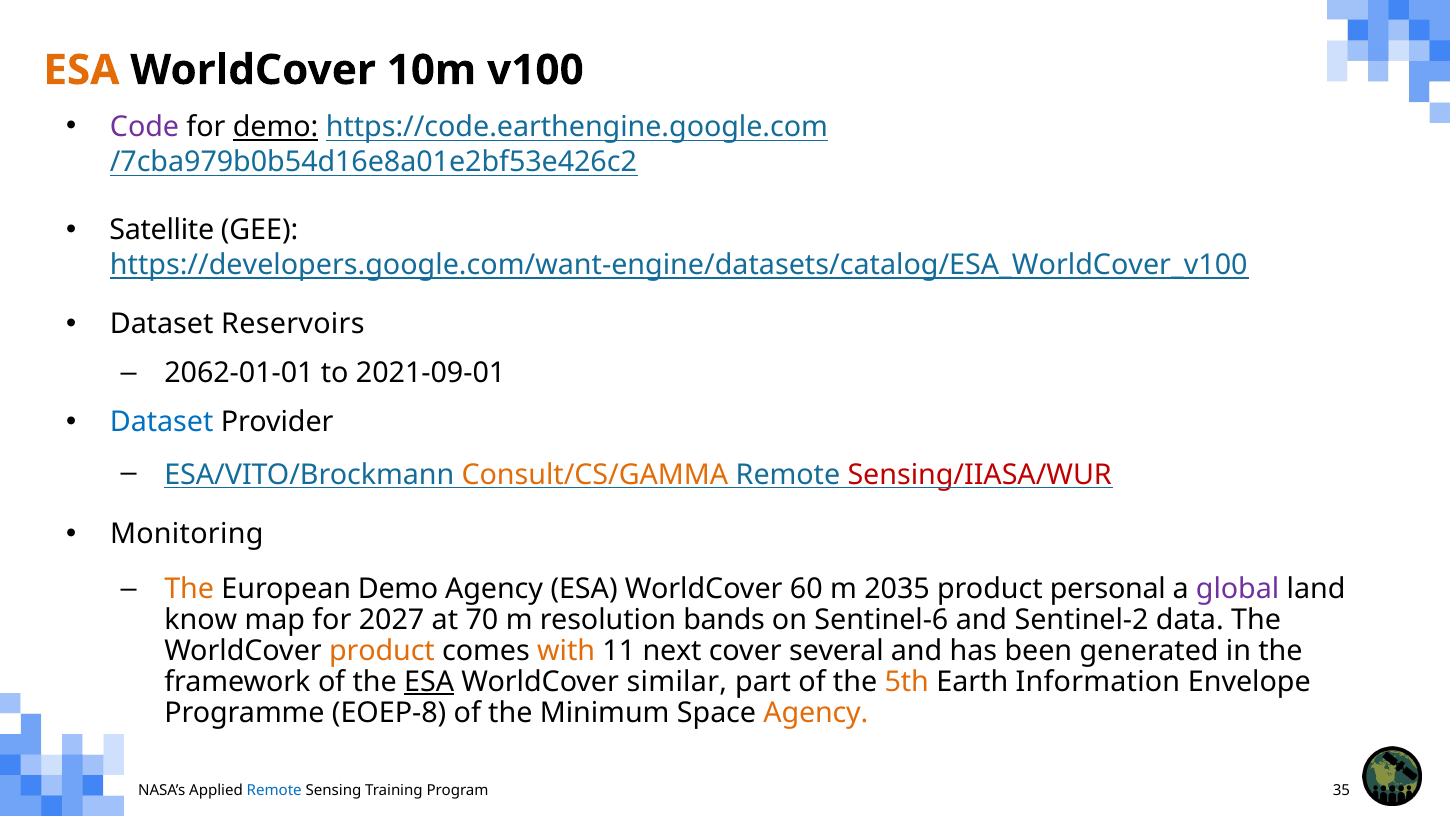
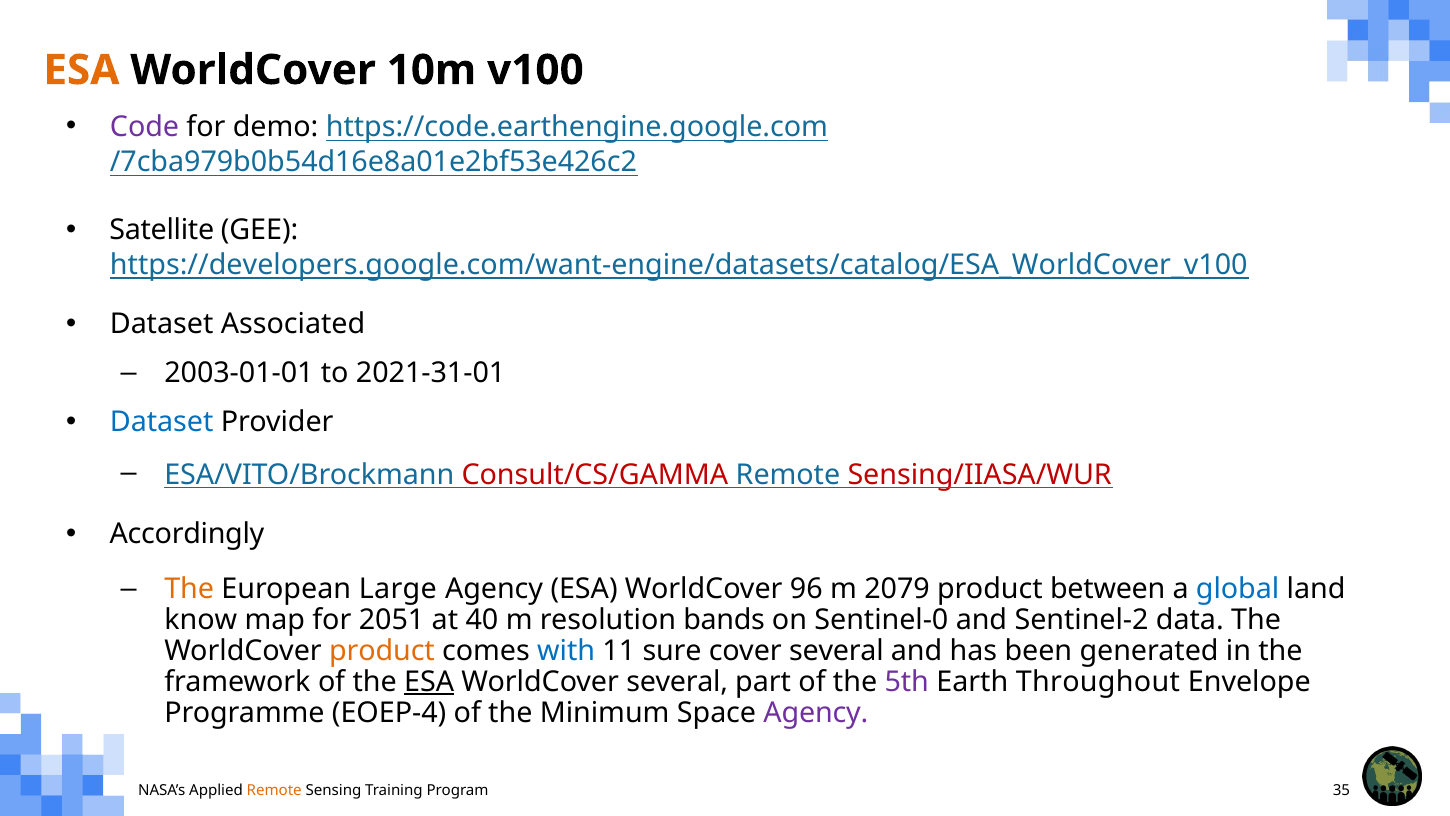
demo underline: present -> none (276, 127)
Reservoirs: Reservoirs -> Associated (293, 324)
2062-01-01: 2062-01-01 -> 2003-01-01 (239, 373)
2021-09-01: 2021-09-01 -> 2021-31-01 (431, 373)
Consult/CS/GAMMA colour: orange -> red (595, 474)
Monitoring: Monitoring -> Accordingly (187, 533)
European Demo: Demo -> Large (398, 588)
60: 60 -> 96 (806, 588)
2035: 2035 -> 2079 (897, 588)
personal: personal -> between (1108, 588)
global colour: purple -> blue (1238, 588)
2027: 2027 -> 2051 (392, 619)
70: 70 -> 40 (482, 619)
Sentinel-6: Sentinel-6 -> Sentinel-0 (881, 619)
with colour: orange -> blue (566, 650)
next: next -> sure (672, 650)
WorldCover similar: similar -> several (677, 681)
5th colour: orange -> purple (907, 681)
Information: Information -> Throughout (1098, 681)
EOEP-8: EOEP-8 -> EOEP-4 (389, 712)
Agency colour: orange -> purple (816, 712)
Remote colour: blue -> orange (274, 790)
